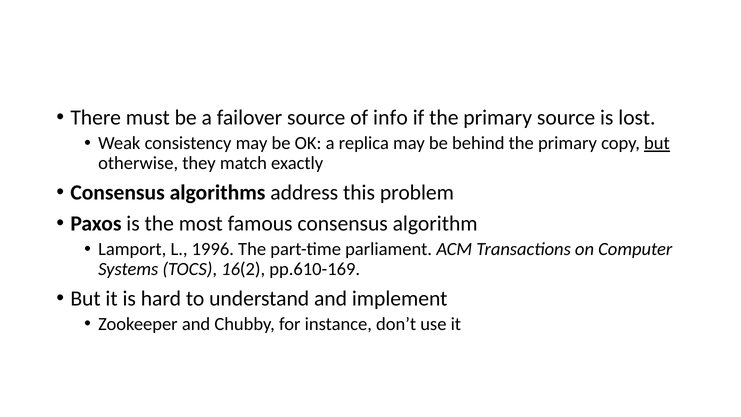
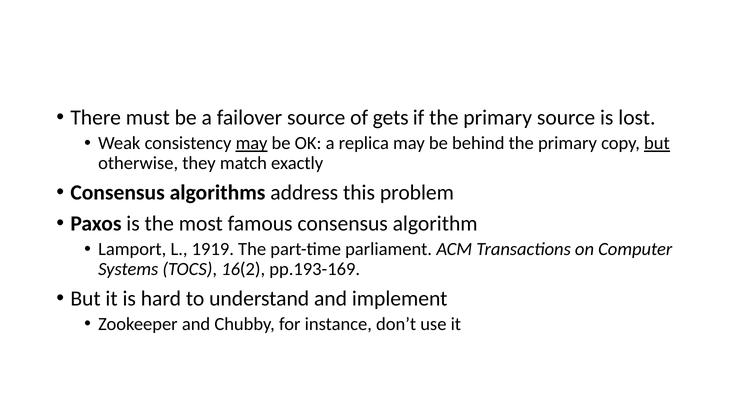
info: info -> gets (391, 118)
may underline: none -> present (252, 143)
1996: 1996 -> 1919 (213, 249)
pp.610-169: pp.610-169 -> pp.193-169 (315, 269)
